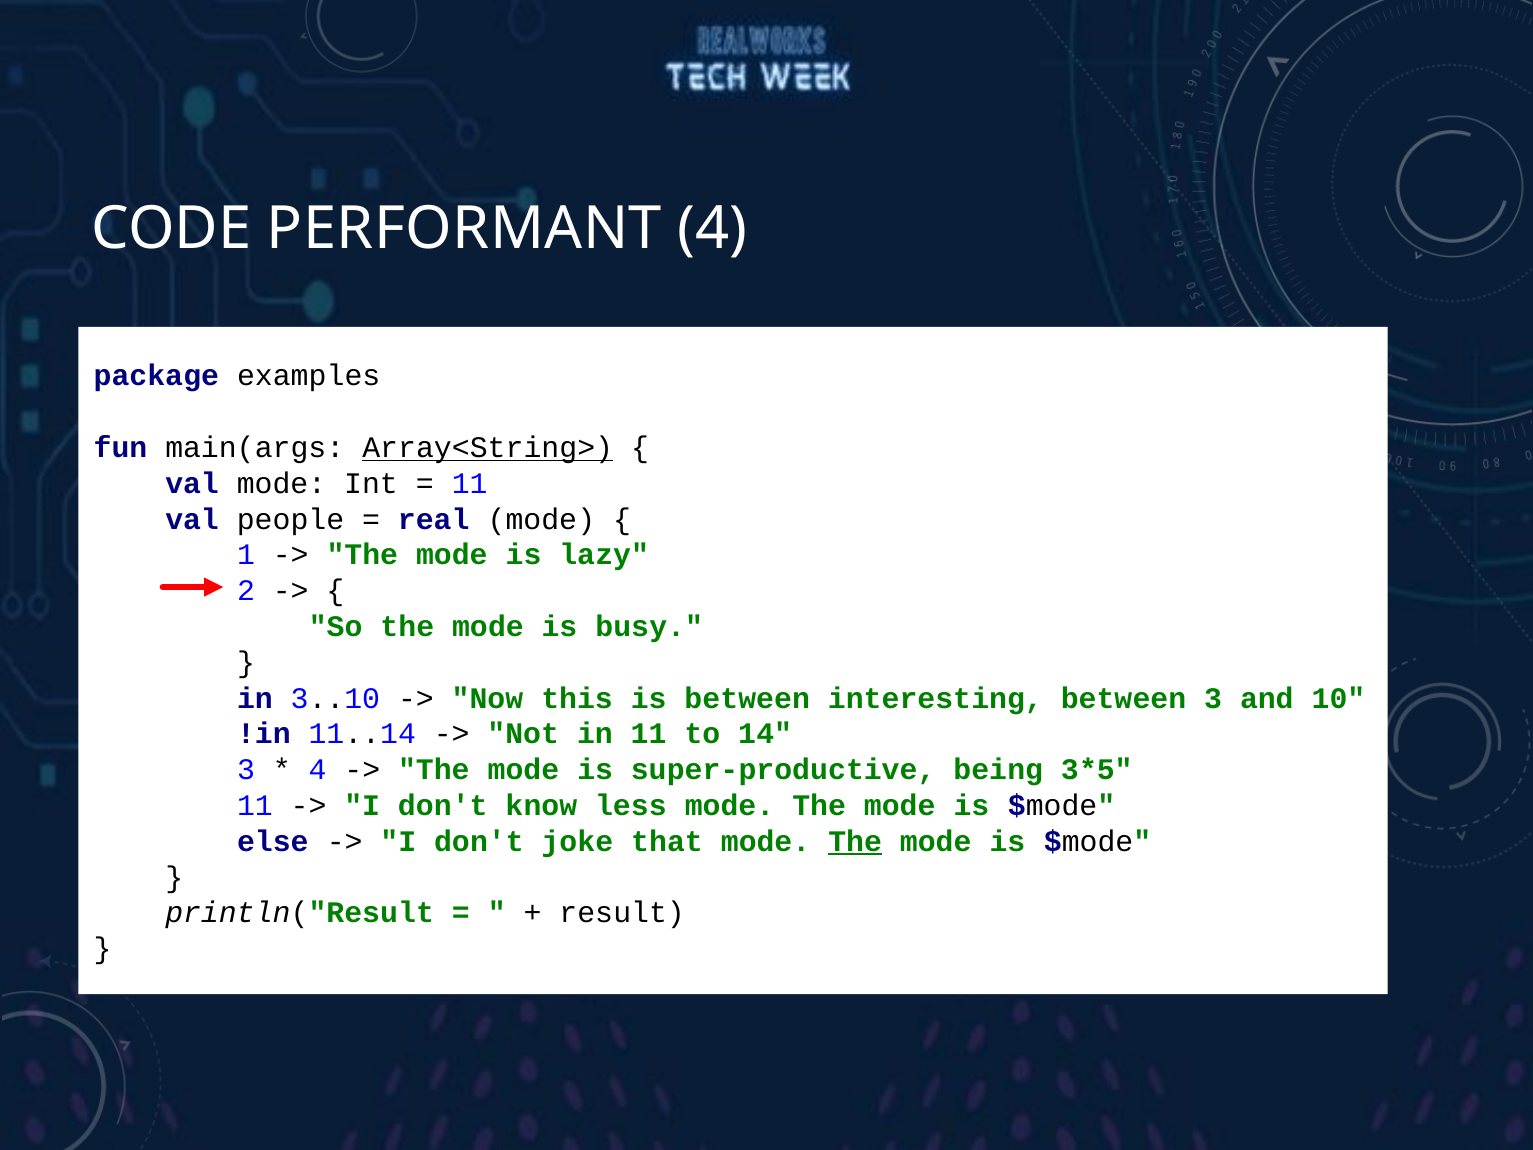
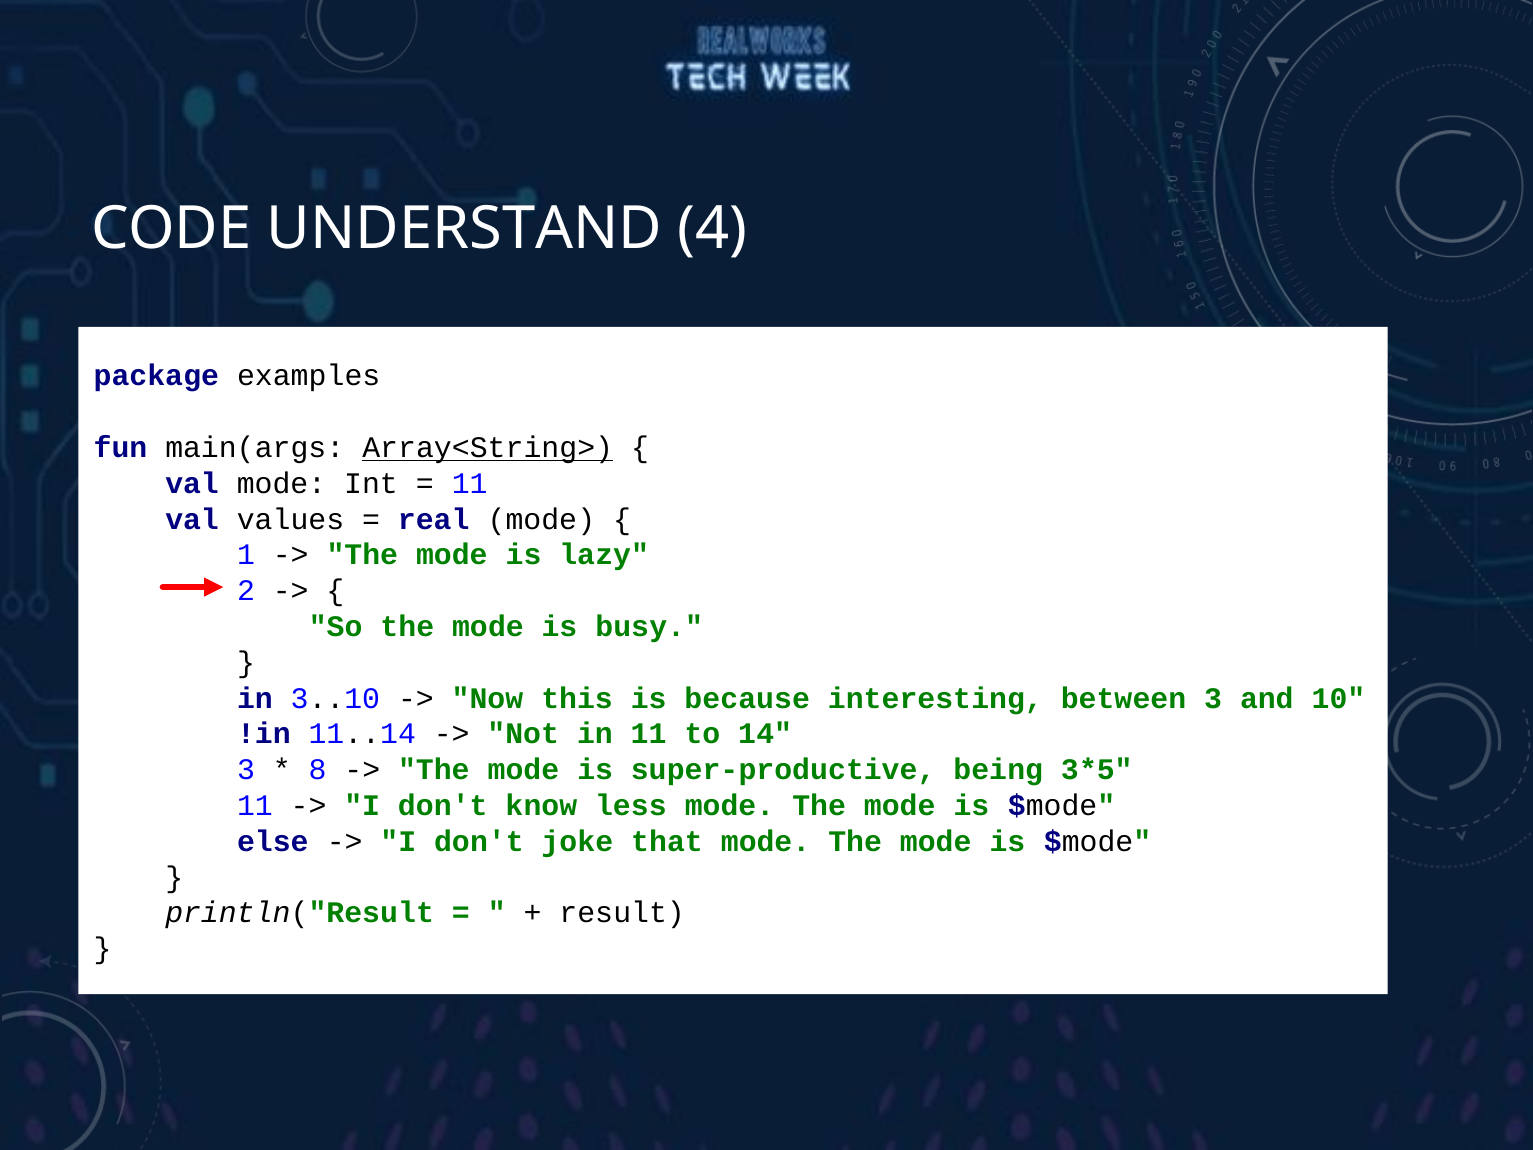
PERFORMANT: PERFORMANT -> UNDERSTAND (465, 228)
people: people -> values (290, 519)
is between: between -> because (747, 698)
4: 4 -> 8 (318, 770)
The underline: present -> none (855, 841)
